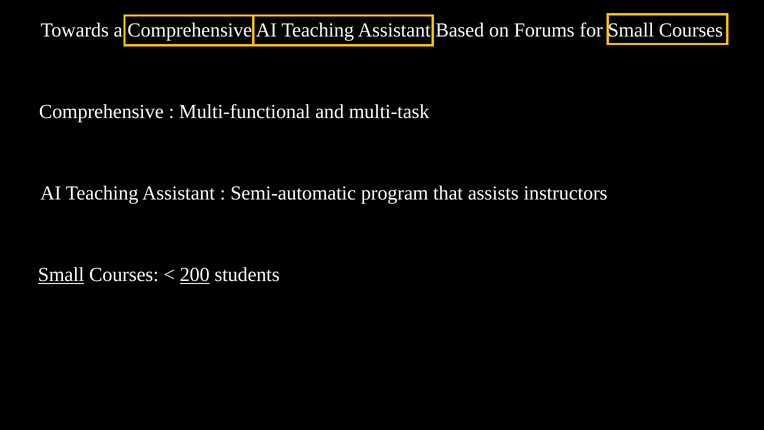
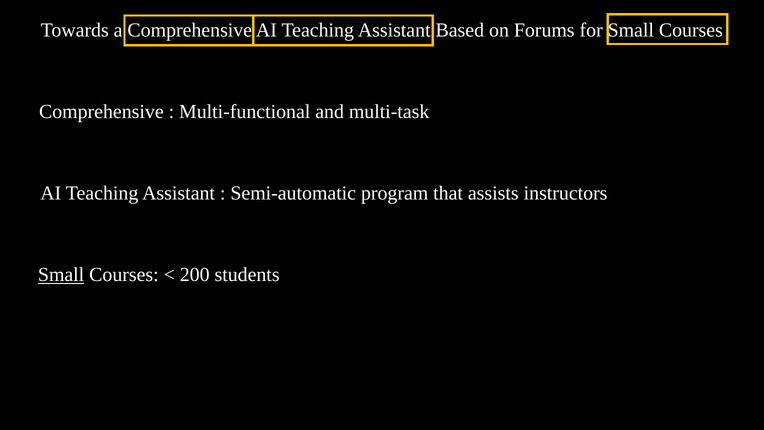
200 underline: present -> none (195, 275)
